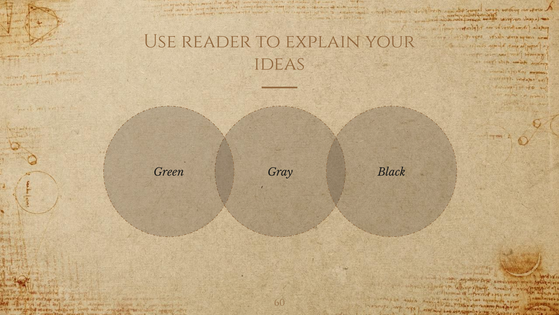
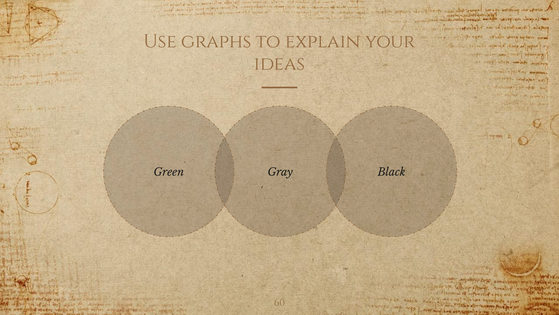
reader: reader -> graphs (216, 41)
